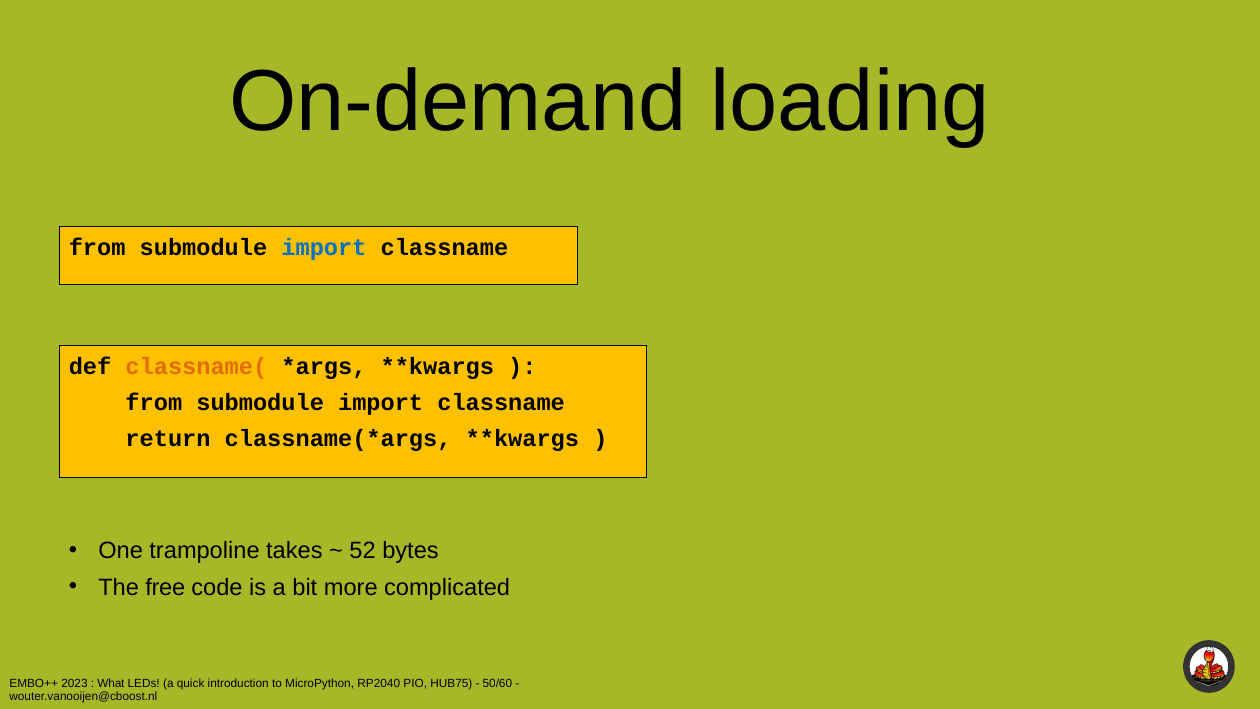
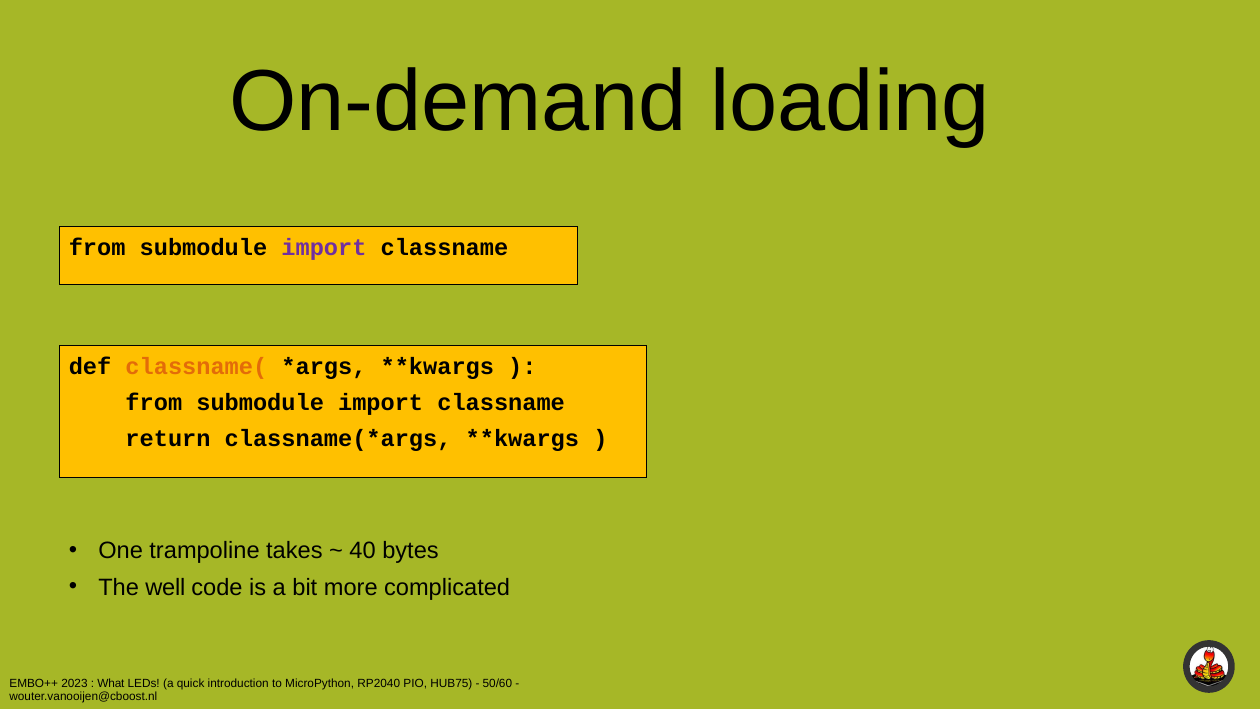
import colour: blue -> purple (324, 247)
52: 52 -> 40 (363, 551)
free: free -> well (165, 587)
